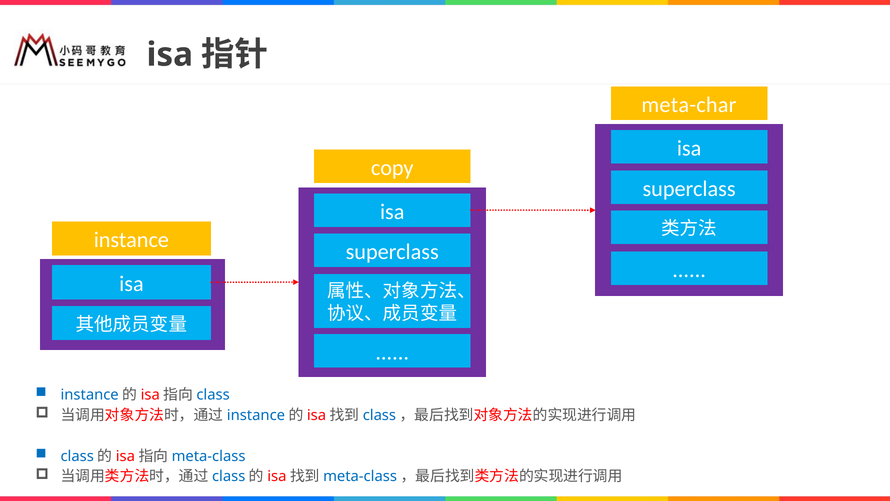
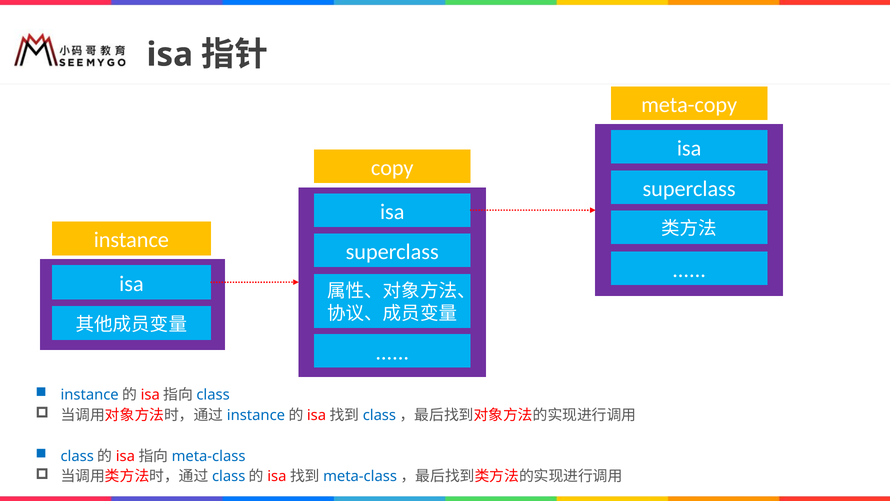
meta-char: meta-char -> meta-copy (689, 105)
